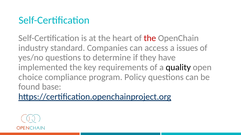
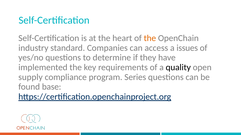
the colour: red -> orange (150, 38)
choice: choice -> supply (31, 77)
Policy: Policy -> Series (135, 77)
